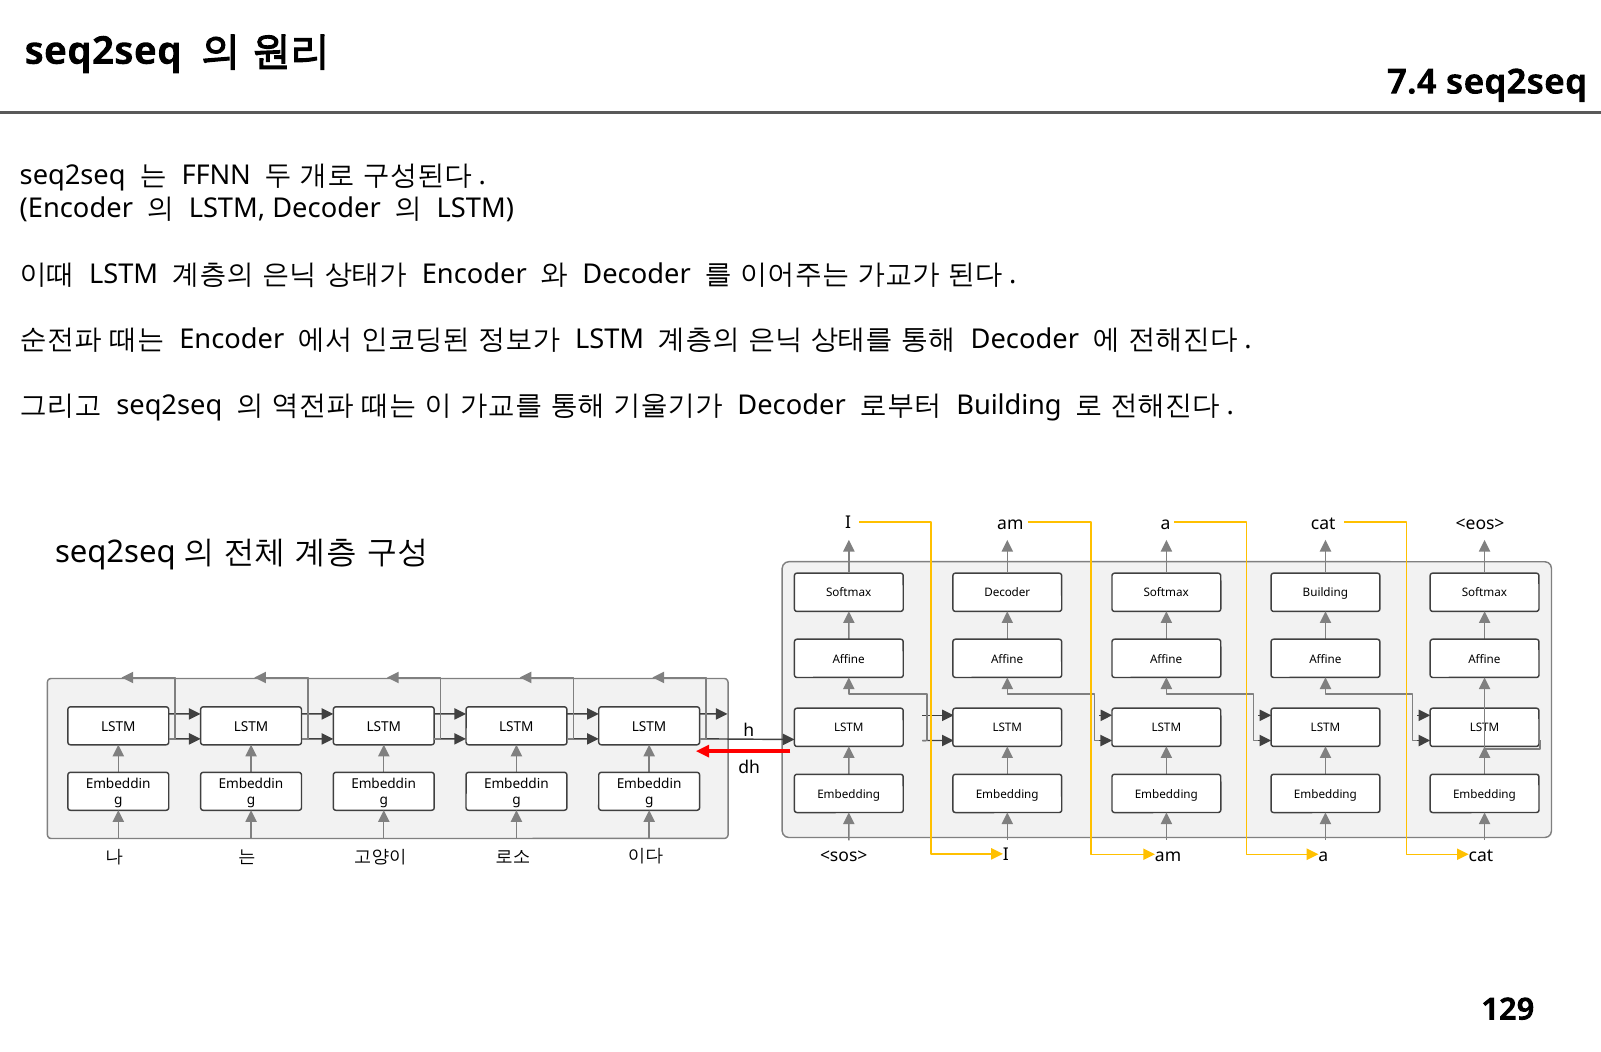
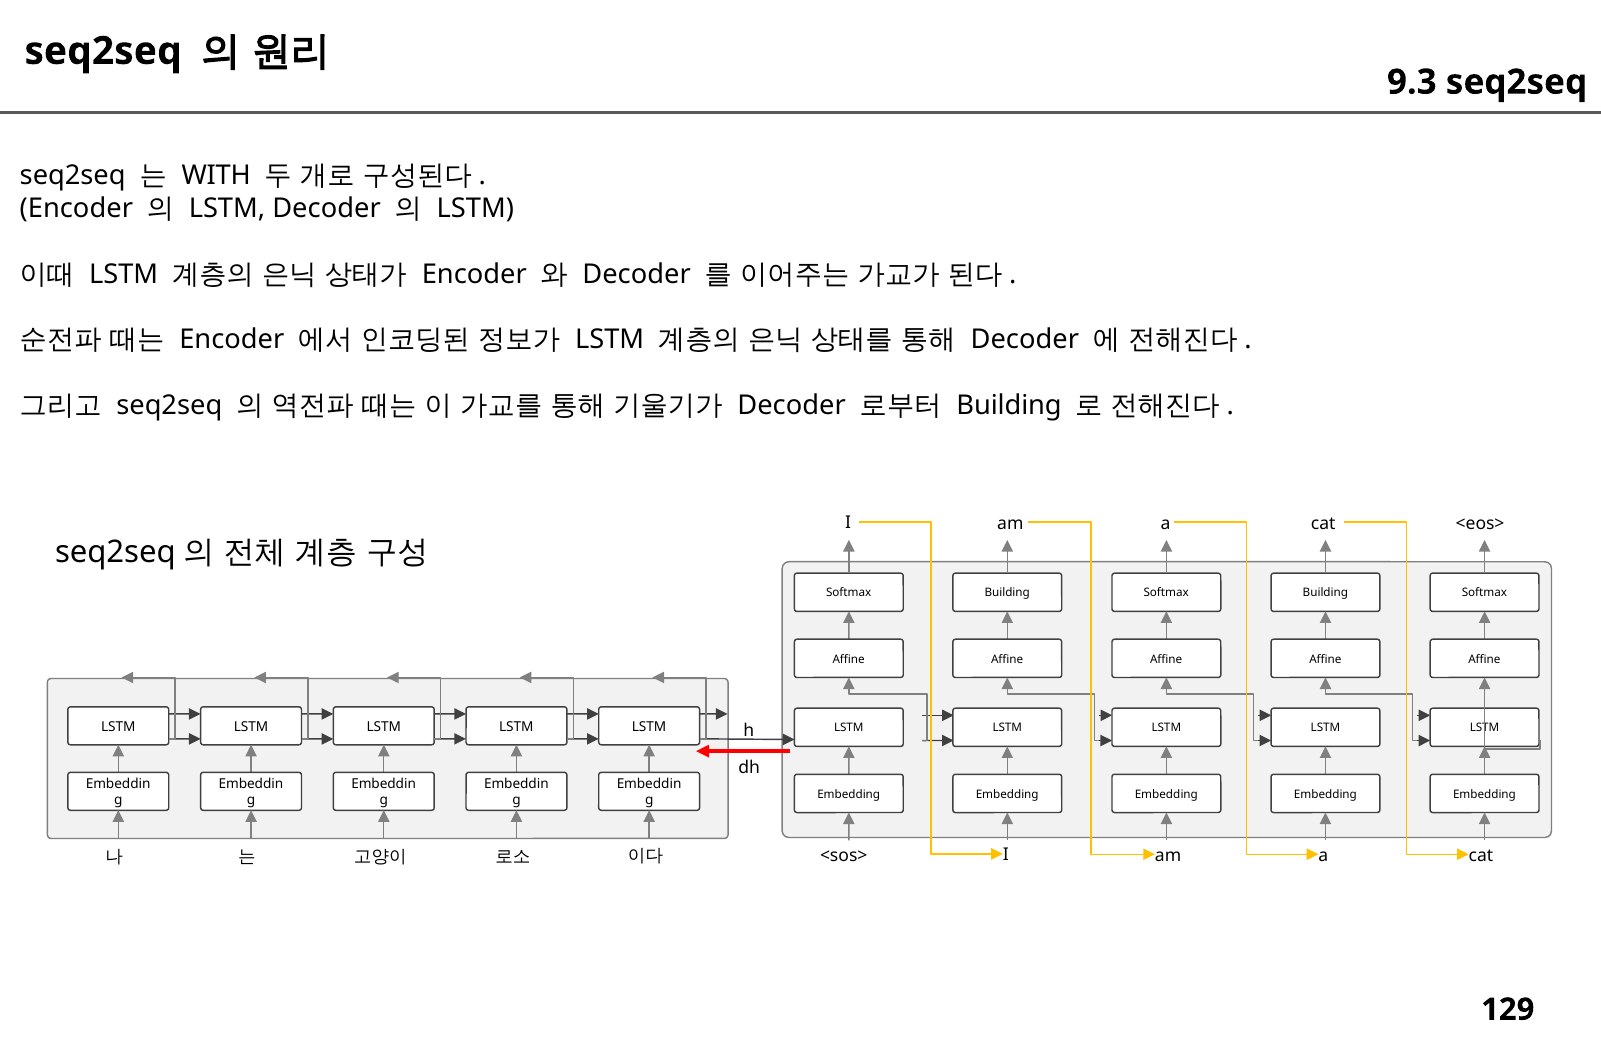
7.4: 7.4 -> 9.3 (1412, 82)
FFNN: FFNN -> WITH (216, 176)
Decoder: Decoder -> Building (1007, 593)
